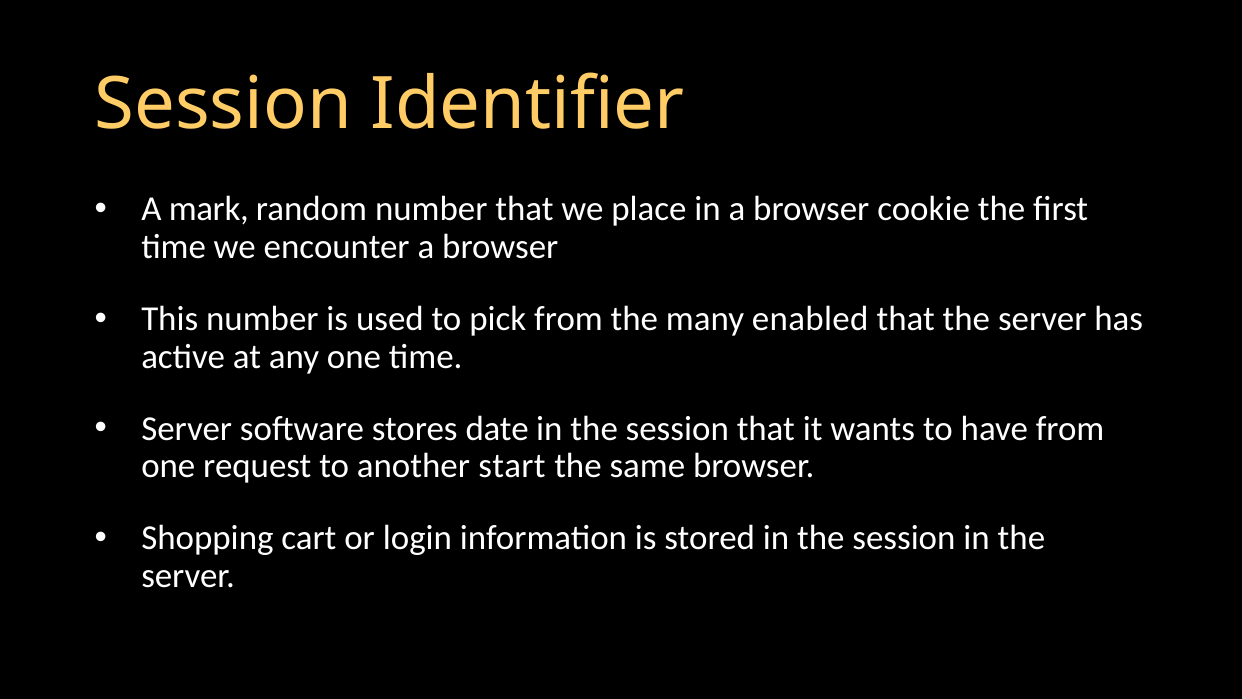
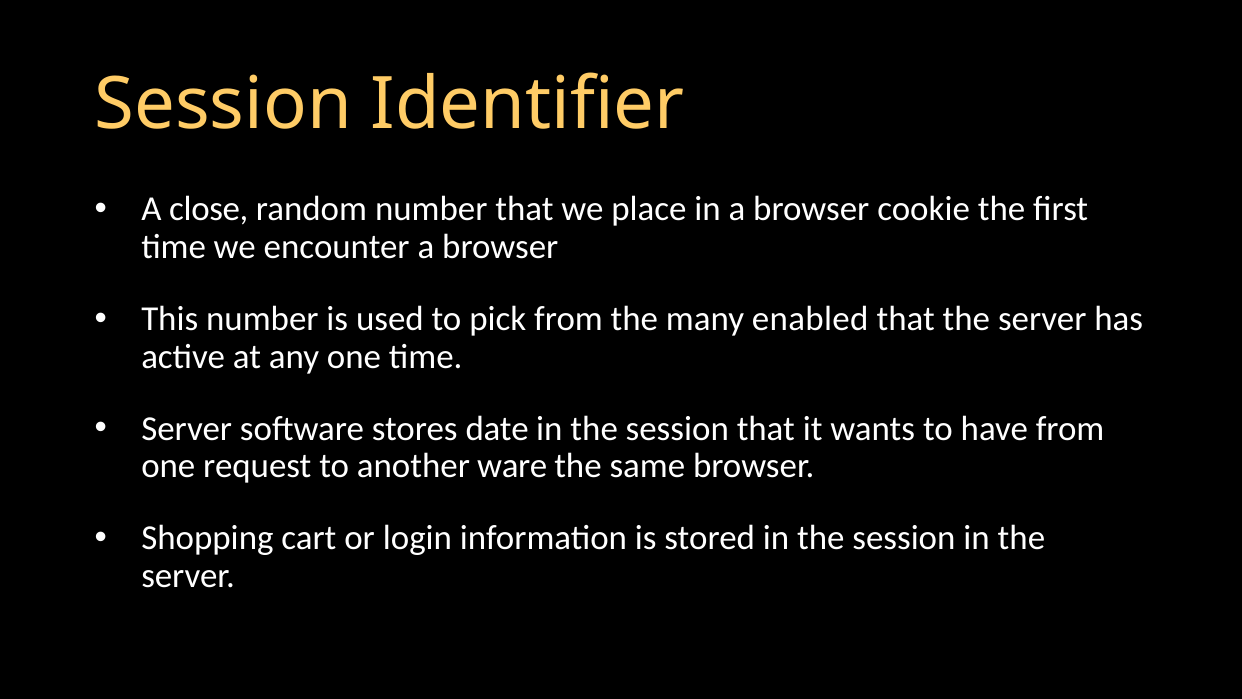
mark: mark -> close (209, 209)
start: start -> ware (512, 466)
